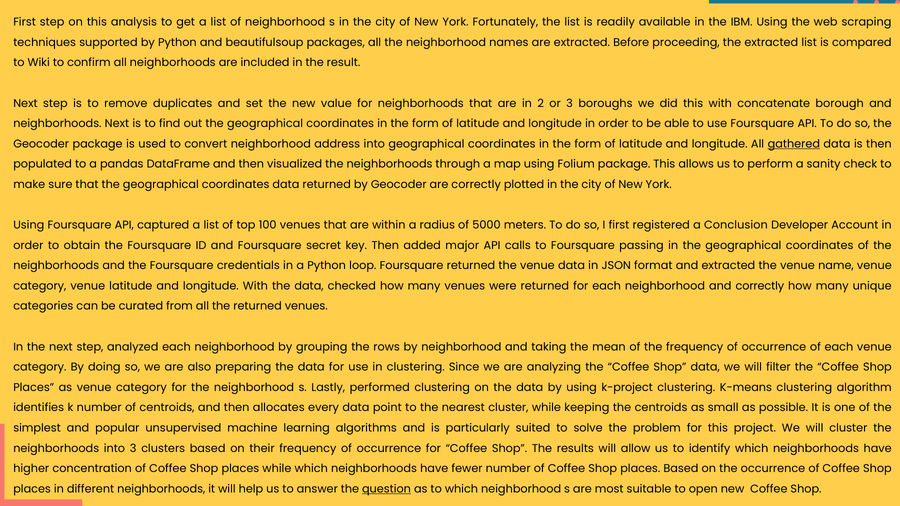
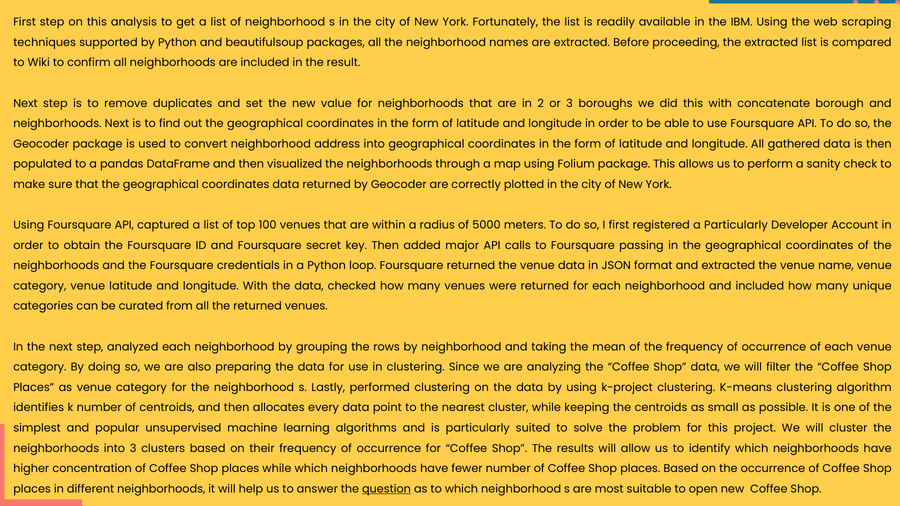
gathered underline: present -> none (794, 144)
a Conclusion: Conclusion -> Particularly (736, 225)
and correctly: correctly -> included (760, 286)
